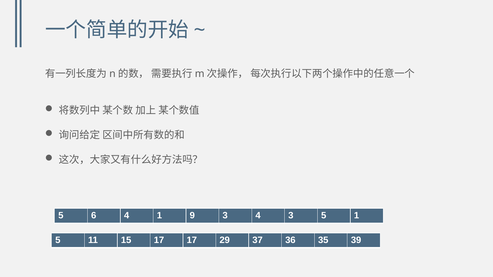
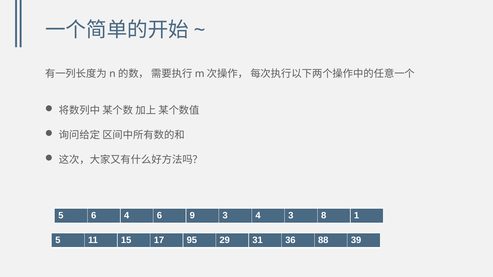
4 1: 1 -> 6 (159, 216)
3 5: 5 -> 8 (324, 216)
17 17: 17 -> 95 (192, 240)
37: 37 -> 31 (258, 240)
35: 35 -> 88 (323, 240)
